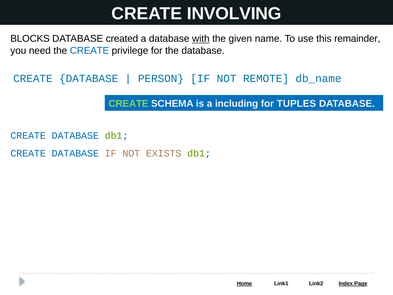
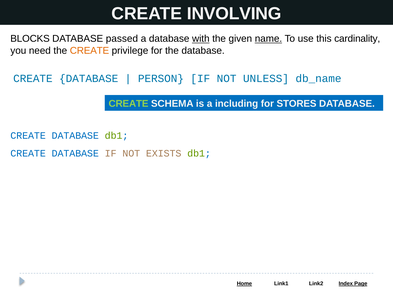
created: created -> passed (122, 39)
name underline: none -> present (268, 39)
remainder: remainder -> cardinality (357, 39)
CREATE colour: blue -> orange (89, 51)
REMOTE: REMOTE -> UNLESS (266, 79)
TUPLES: TUPLES -> STORES (297, 103)
